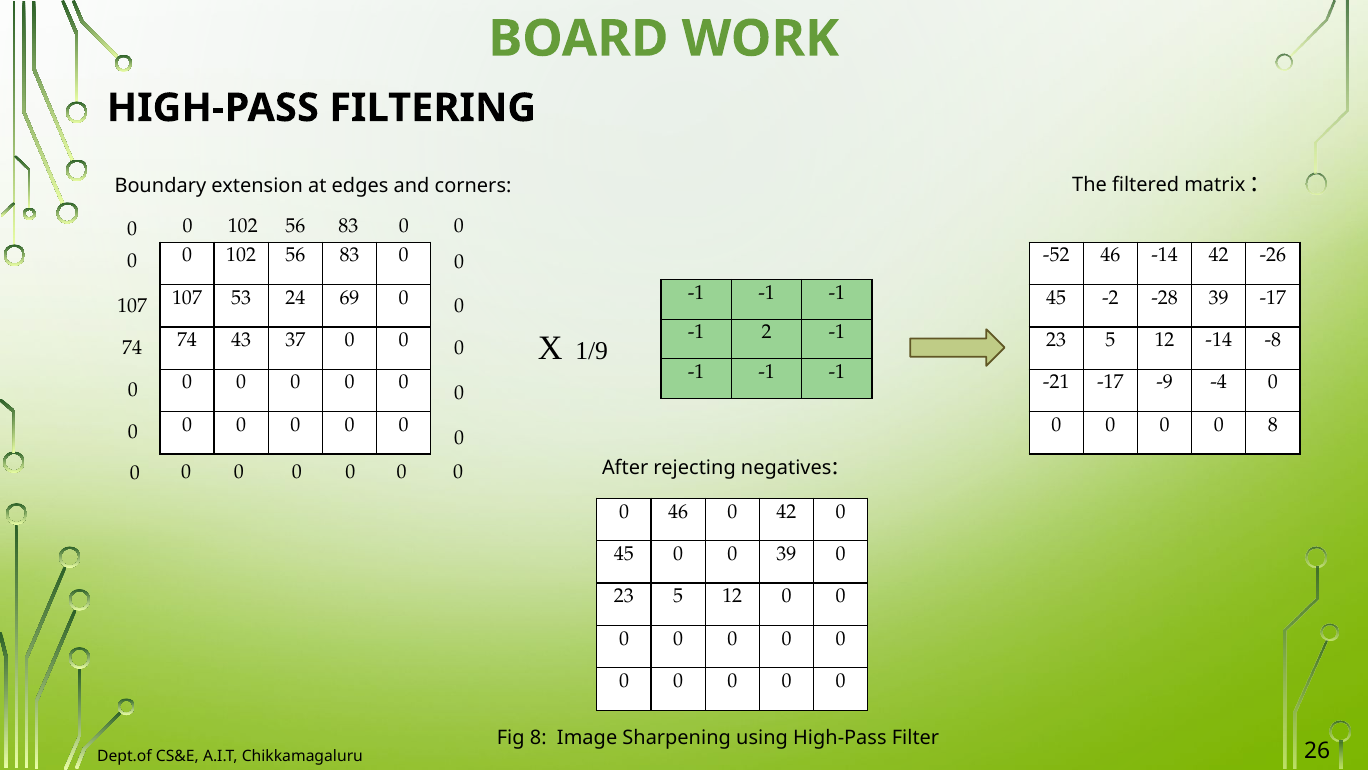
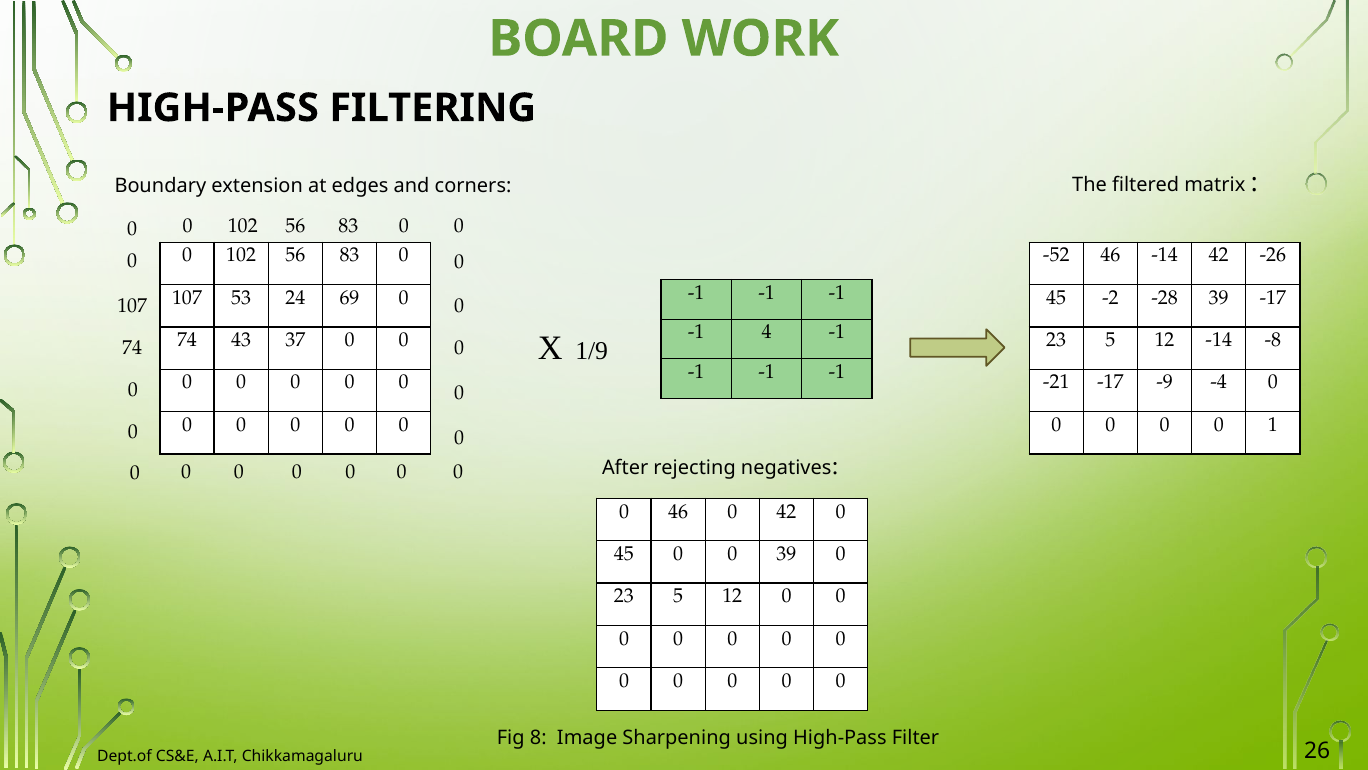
2: 2 -> 4 (767, 332)
0 8: 8 -> 1 (1273, 424)
